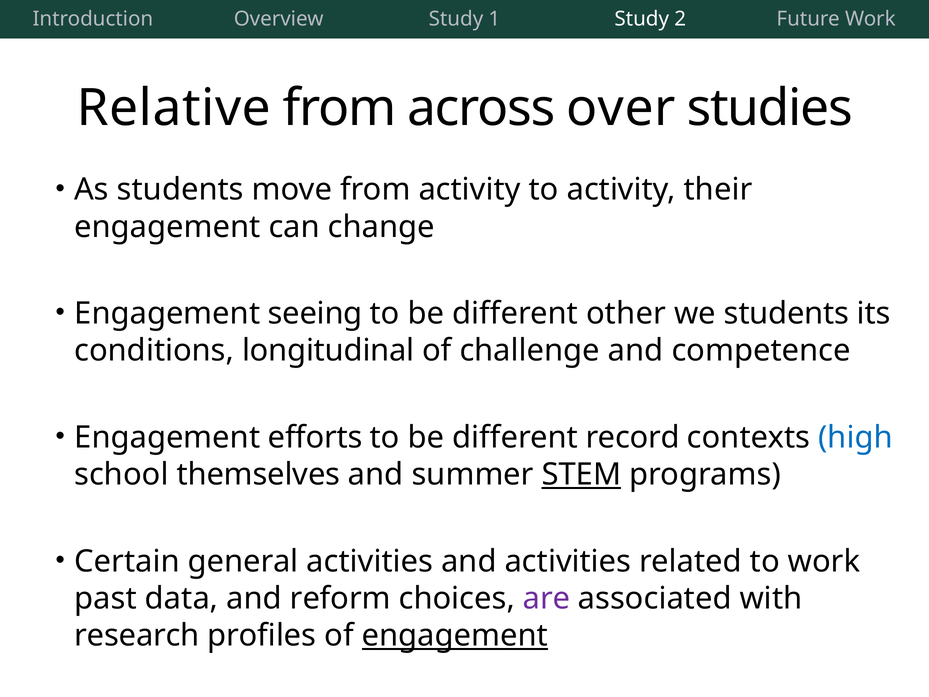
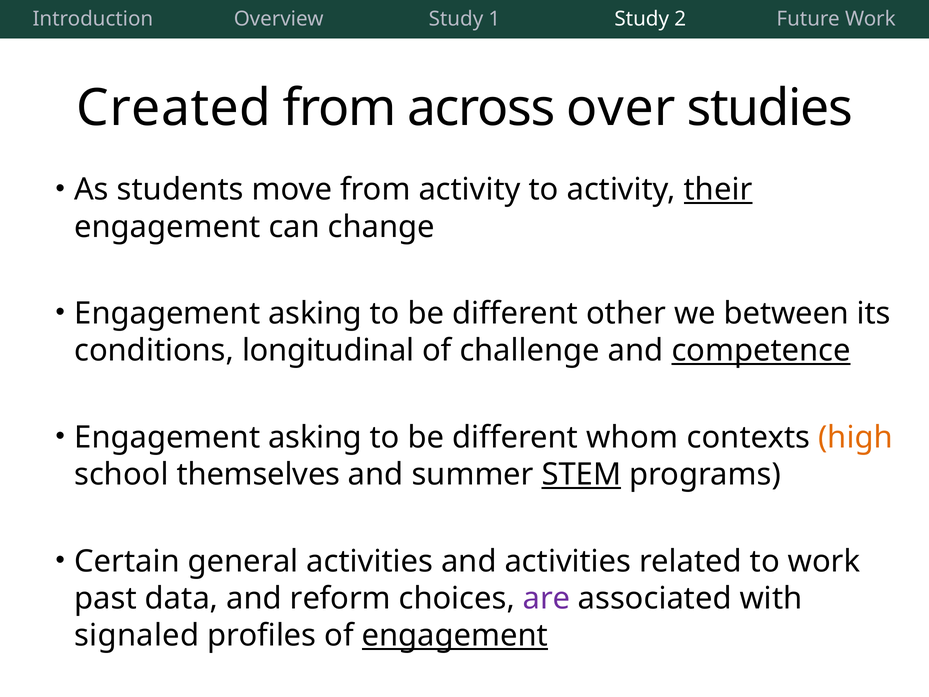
Relative: Relative -> Created (174, 108)
their underline: none -> present (718, 190)
seeing: seeing -> asking (315, 313)
we students: students -> between (786, 313)
competence underline: none -> present (761, 351)
efforts: efforts -> asking (315, 437)
record: record -> whom (632, 437)
high colour: blue -> orange (855, 437)
research: research -> signaled (137, 635)
